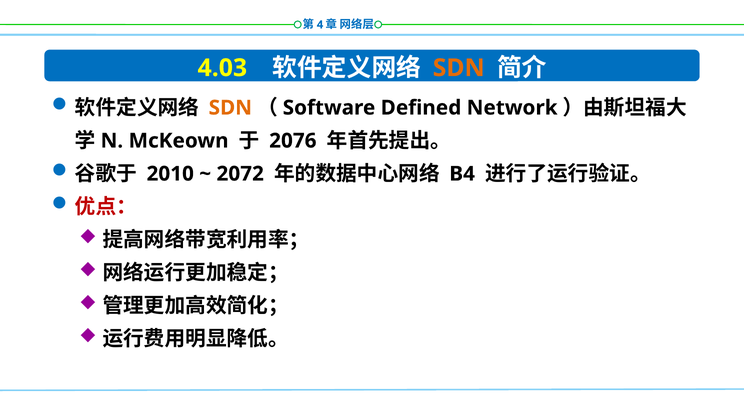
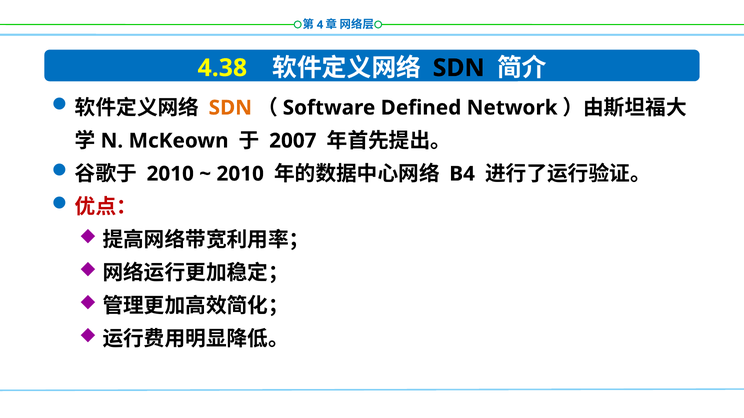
4.03: 4.03 -> 4.38 (222, 68)
SDN colour: orange -> black (459, 68)
2076: 2076 -> 2007 (293, 141)
2072: 2072 -> 2010 (240, 174)
